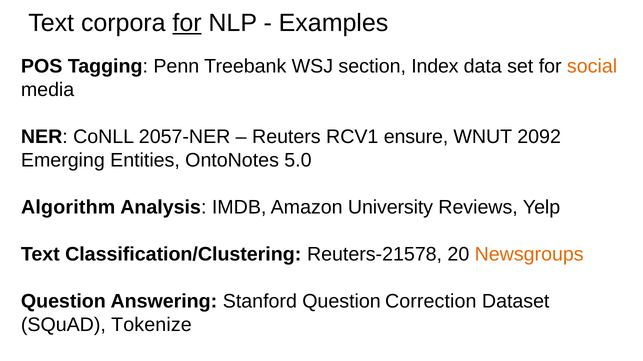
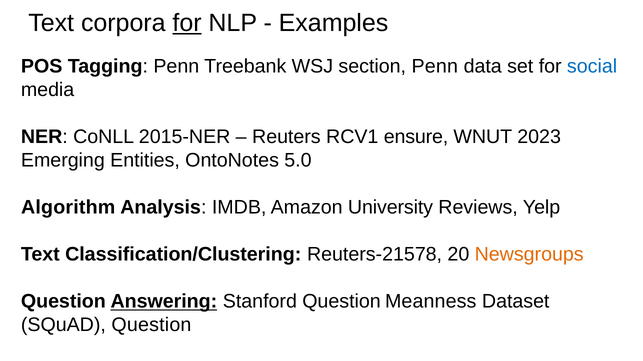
section Index: Index -> Penn (435, 66)
social colour: orange -> blue (592, 66)
2057-NER: 2057-NER -> 2015-NER (185, 137)
2092: 2092 -> 2023 (539, 137)
Answering underline: none -> present (164, 302)
Correction: Correction -> Meanness (431, 302)
SQuAD Tokenize: Tokenize -> Question (151, 326)
